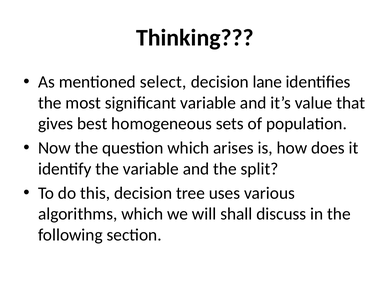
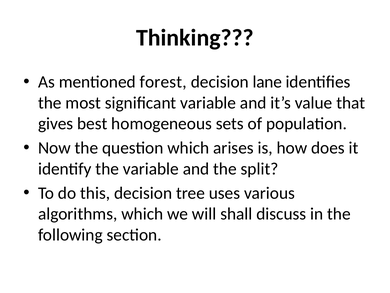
select: select -> forest (163, 82)
